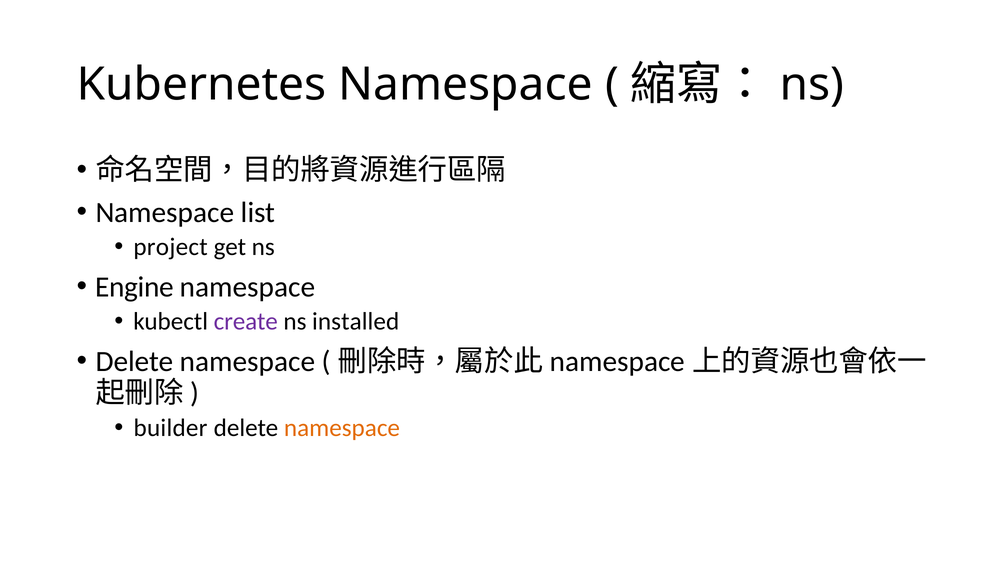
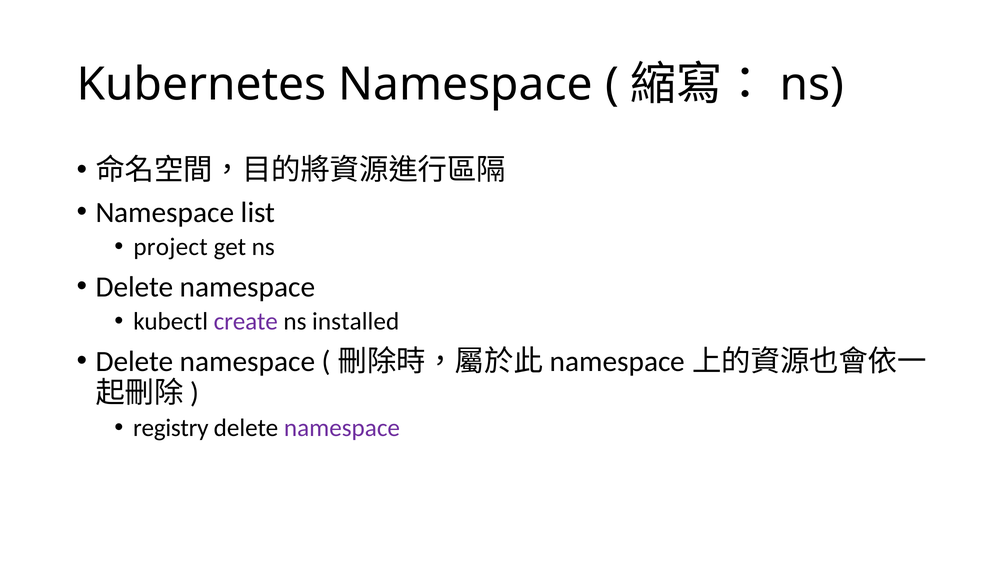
Engine: Engine -> Delete (135, 287)
builder: builder -> registry (171, 428)
namespace colour: orange -> purple (342, 428)
